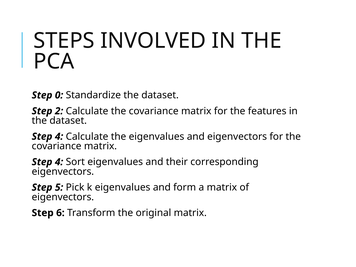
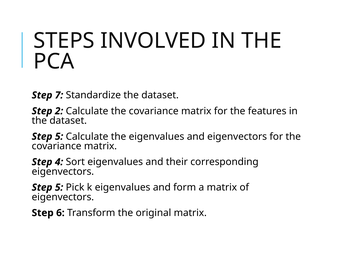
0: 0 -> 7 (59, 95)
4: 4 -> 5 (59, 136)
